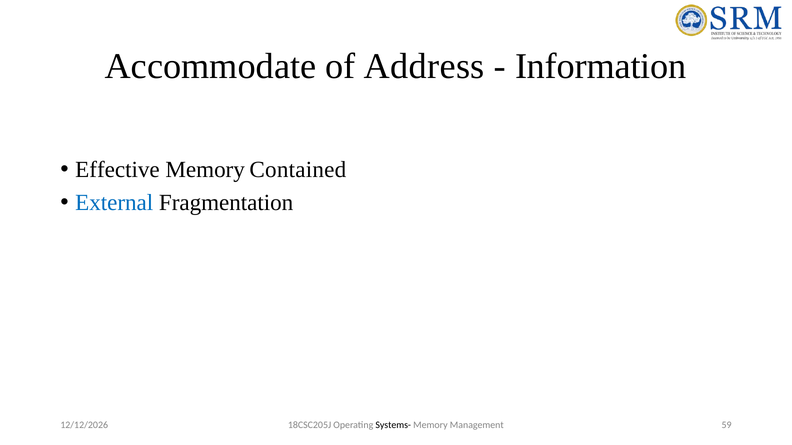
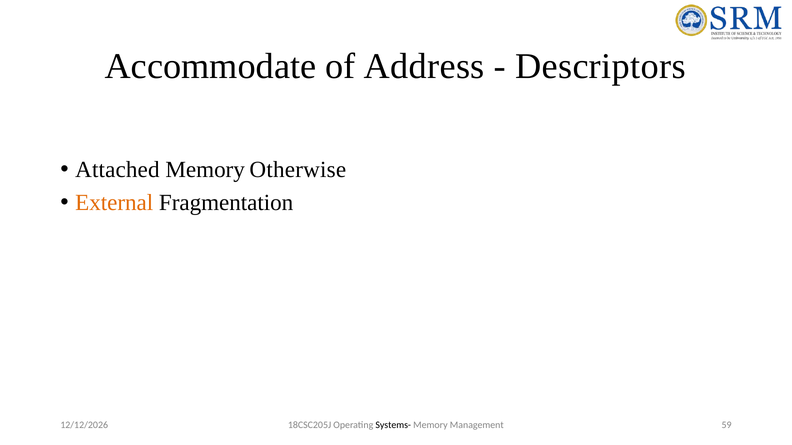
Information: Information -> Descriptors (600, 67)
Effective: Effective -> Attached (117, 170)
Contained: Contained -> Otherwise (298, 170)
External colour: blue -> orange (114, 203)
